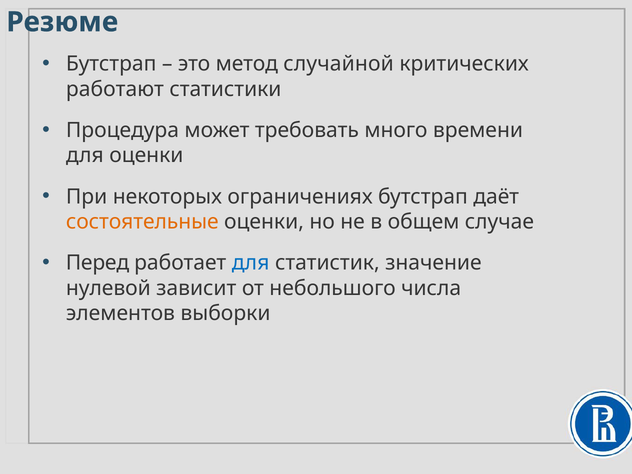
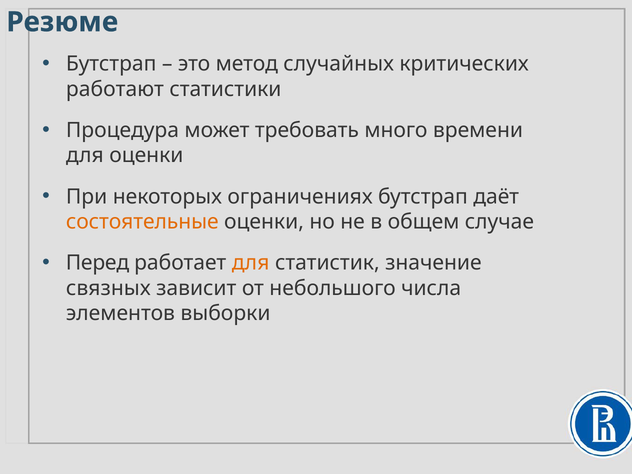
случайной: случайной -> случайных (339, 64)
для colour: blue -> orange (251, 263)
нулевой: нулевой -> связных (108, 288)
